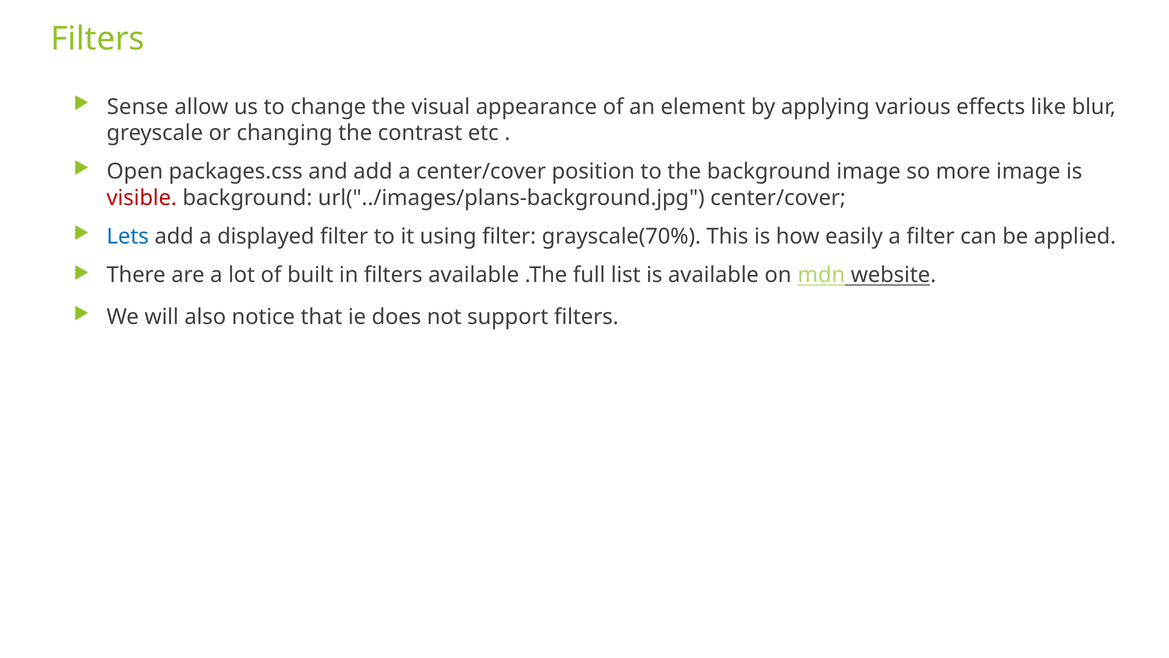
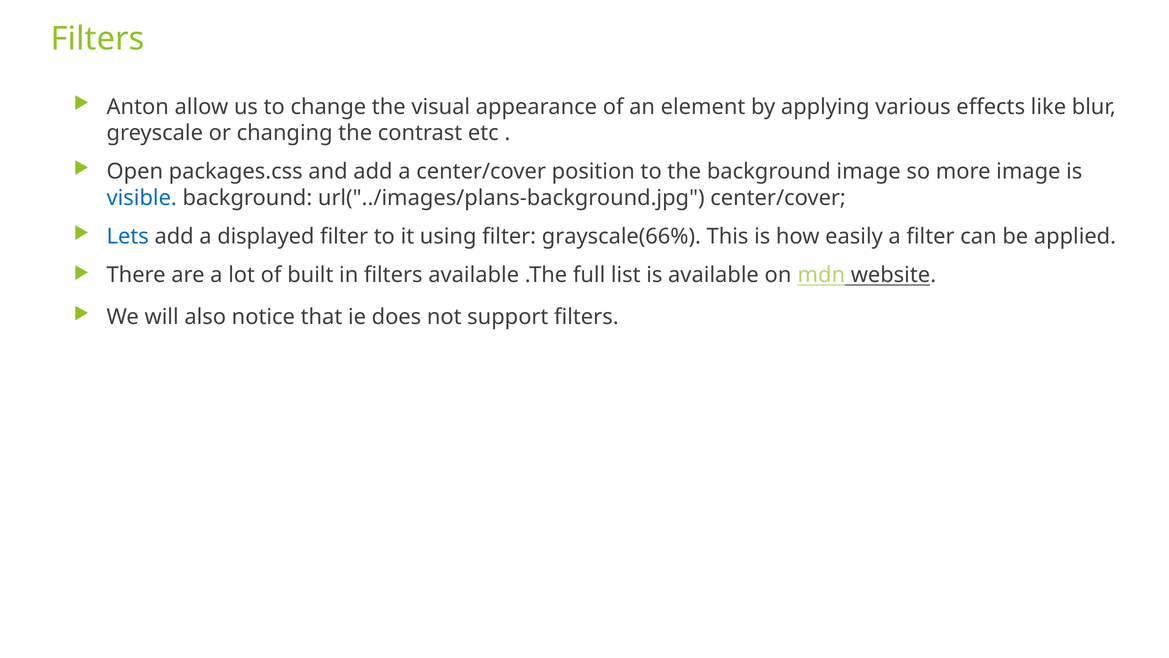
Sense: Sense -> Anton (138, 107)
visible colour: red -> blue (142, 198)
grayscale(70%: grayscale(70% -> grayscale(66% (621, 236)
